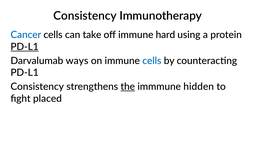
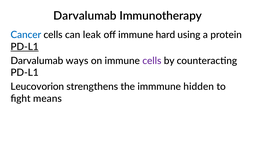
Consistency: Consistency -> Darvalumab (85, 16)
take: take -> leak (92, 35)
cells colour: blue -> purple (152, 61)
Consistency: Consistency -> Leucovorion (37, 87)
the underline: present -> none (128, 87)
placed: placed -> means (47, 99)
